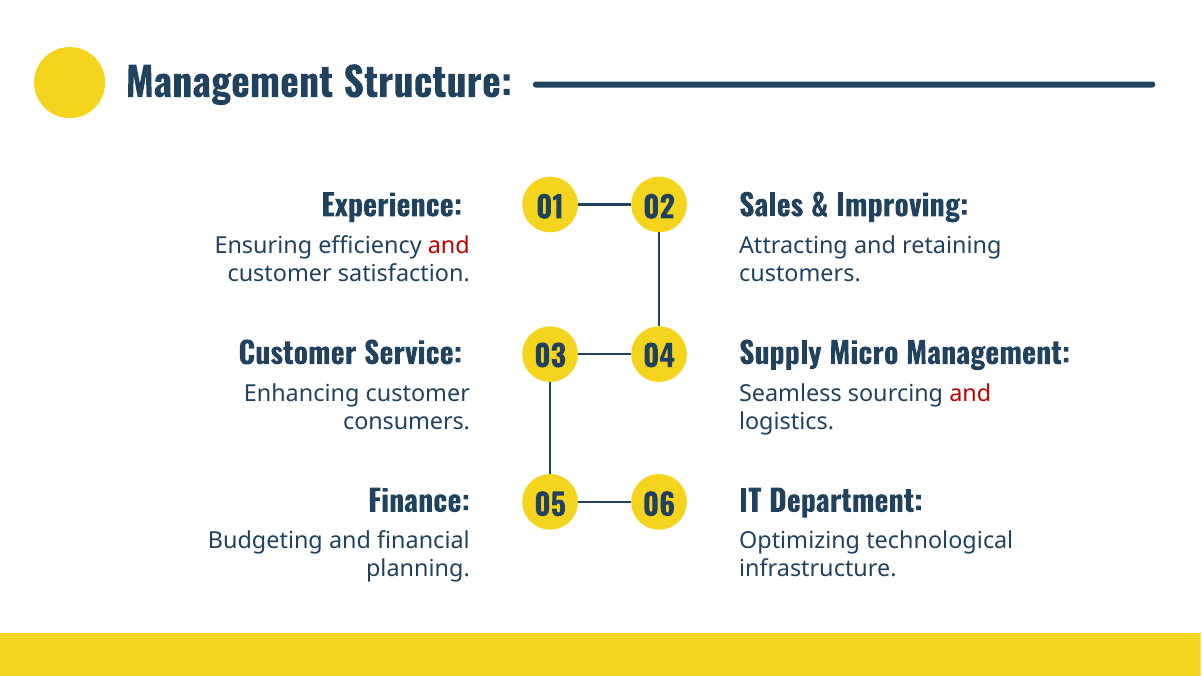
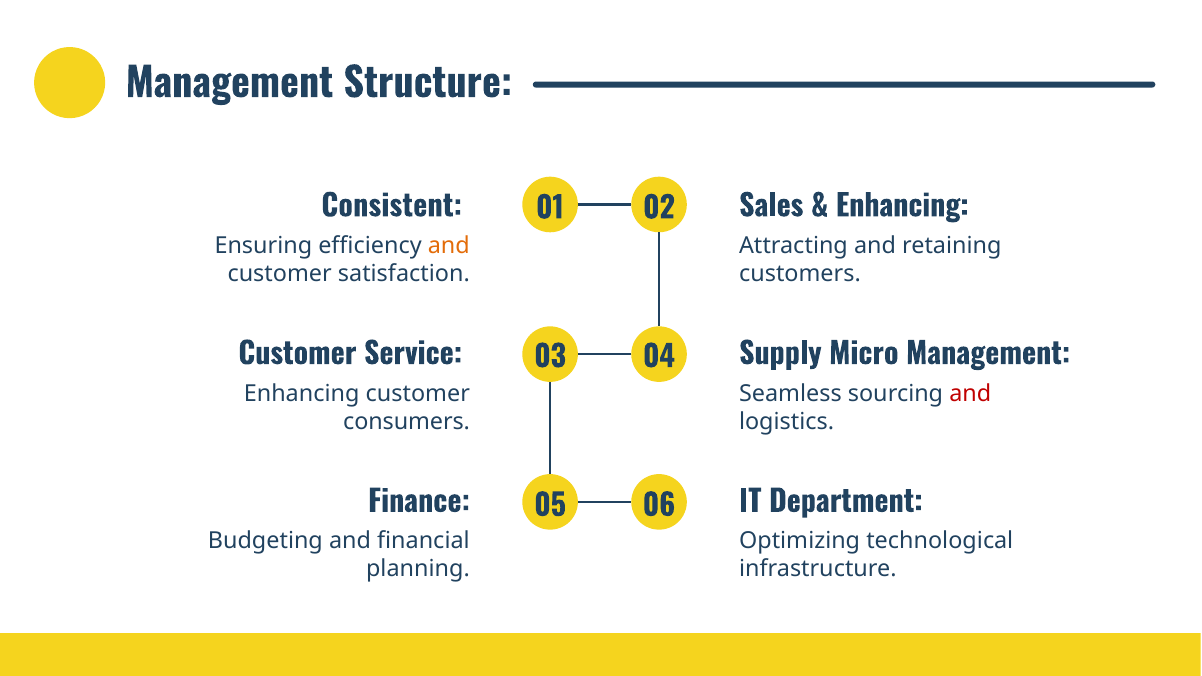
Experience: Experience -> Consistent (392, 206)
Improving: Improving -> Enhancing (902, 206)
and colour: red -> orange (449, 246)
